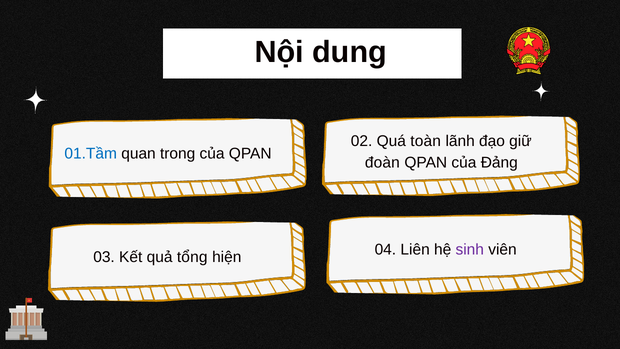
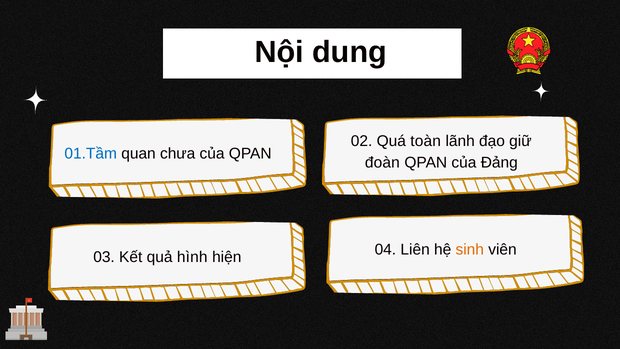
trong: trong -> chưa (178, 154)
tổng: tổng -> hình (192, 257)
sinh colour: purple -> orange (470, 250)
